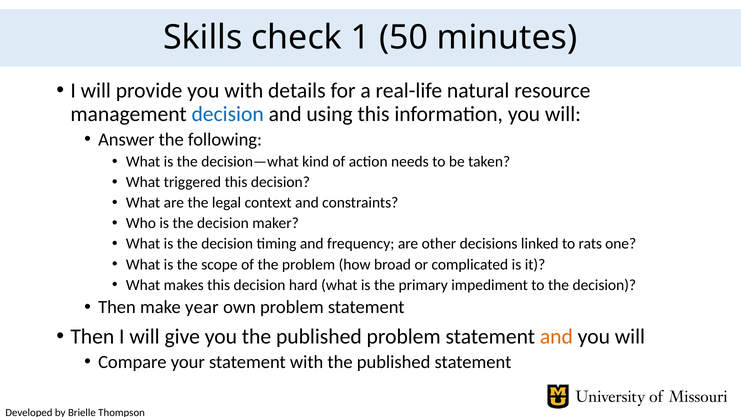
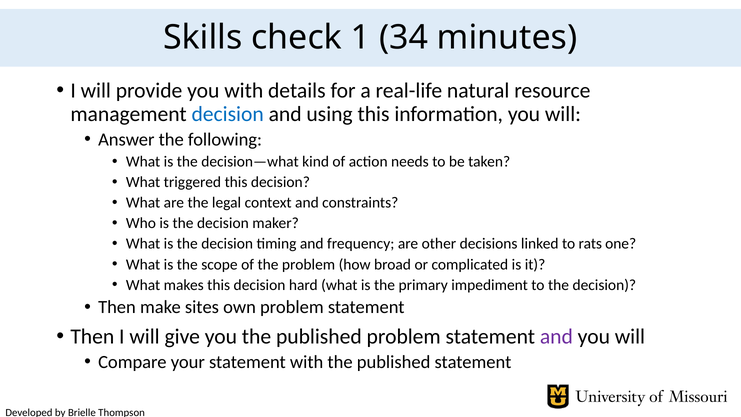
50: 50 -> 34 (404, 38)
year: year -> sites (202, 307)
and colour: orange -> purple (556, 336)
